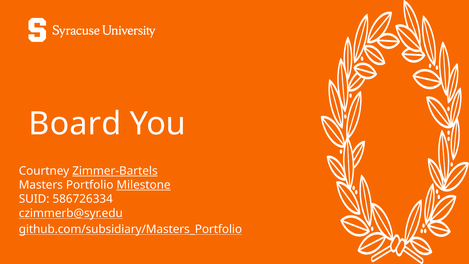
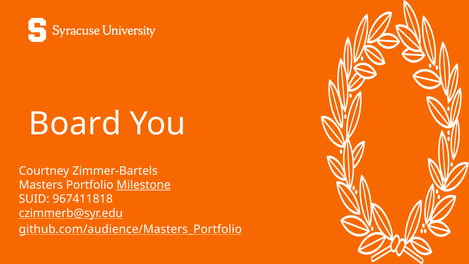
Zimmer-Bartels underline: present -> none (115, 171)
586726334: 586726334 -> 967411818 (83, 199)
github.com/subsidiary/Masters_Portfolio: github.com/subsidiary/Masters_Portfolio -> github.com/audience/Masters_Portfolio (130, 229)
